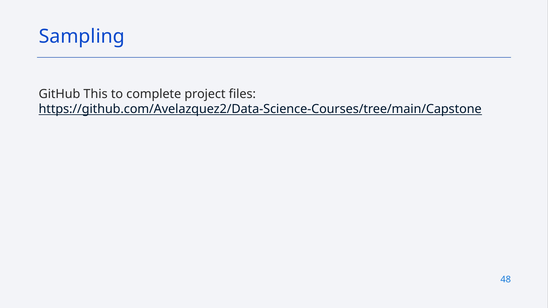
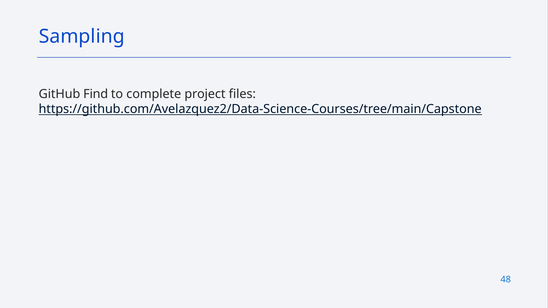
This: This -> Find (96, 94)
